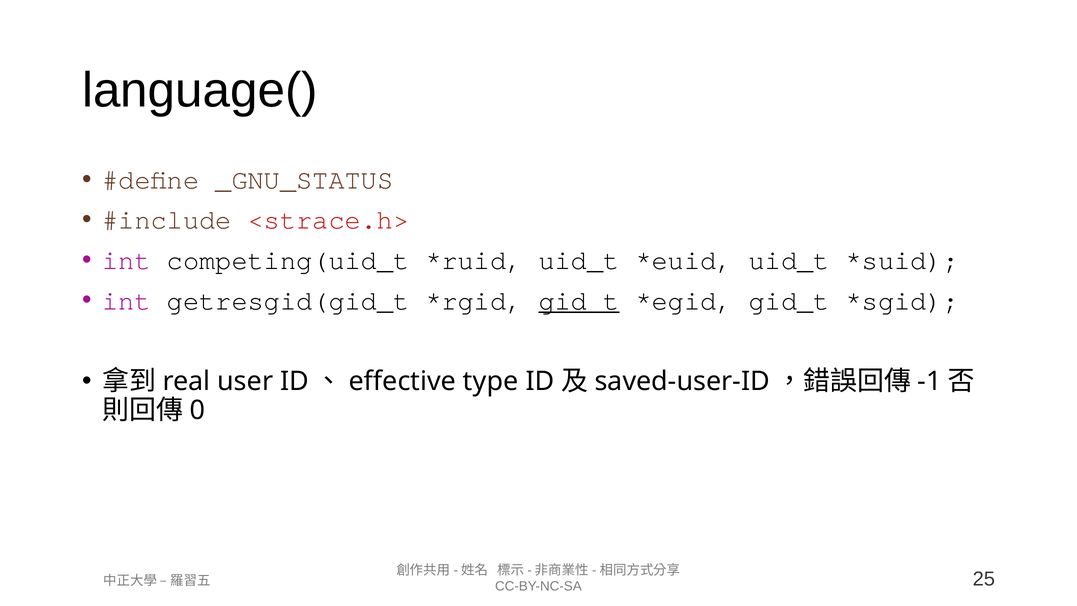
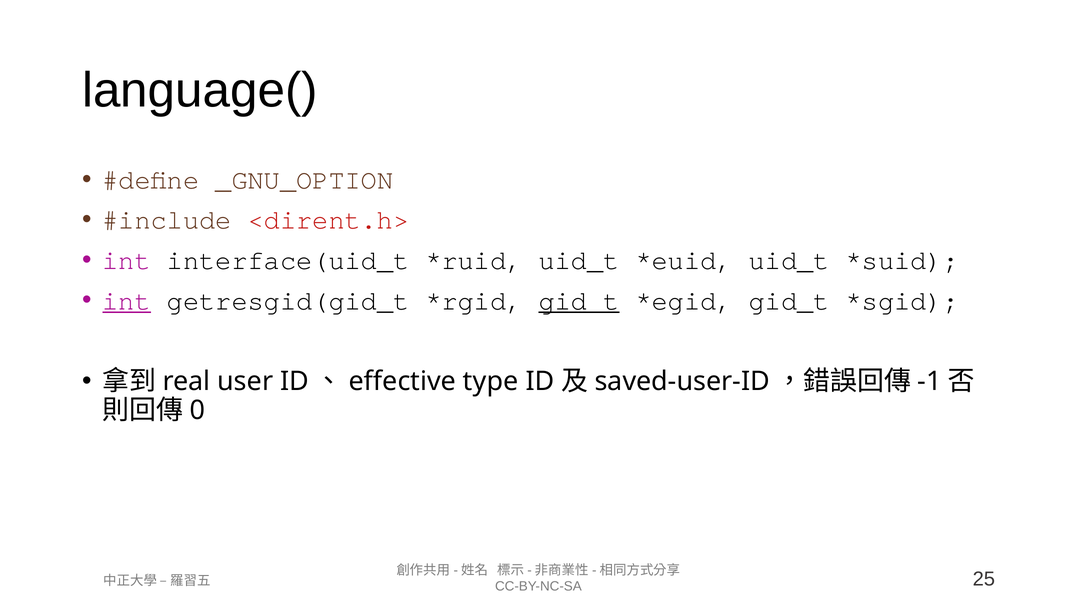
_GNU_STATUS: _GNU_STATUS -> _GNU_OPTION (304, 180)
<strace.h>: <strace.h> -> <dirent.h> (329, 220)
competing(uid_t: competing(uid_t -> interface(uid_t (288, 260)
int underline: none -> present (127, 301)
